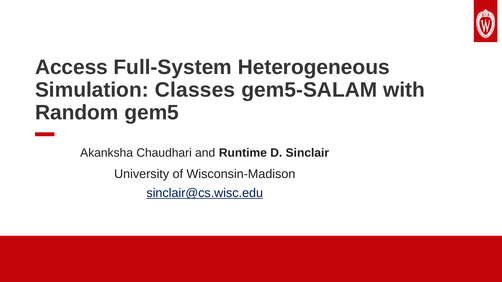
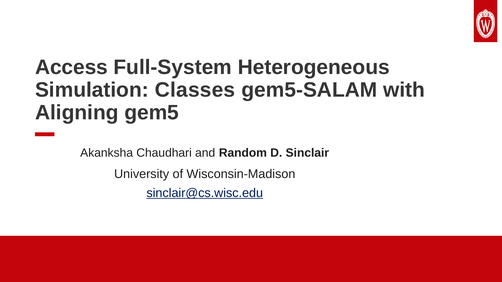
Random: Random -> Aligning (77, 113)
Runtime: Runtime -> Random (243, 153)
